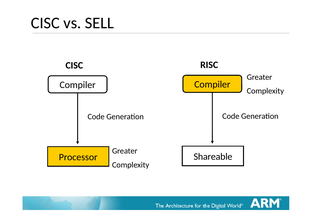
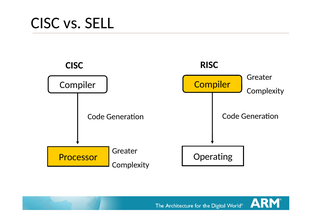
Shareable: Shareable -> Operating (213, 157)
